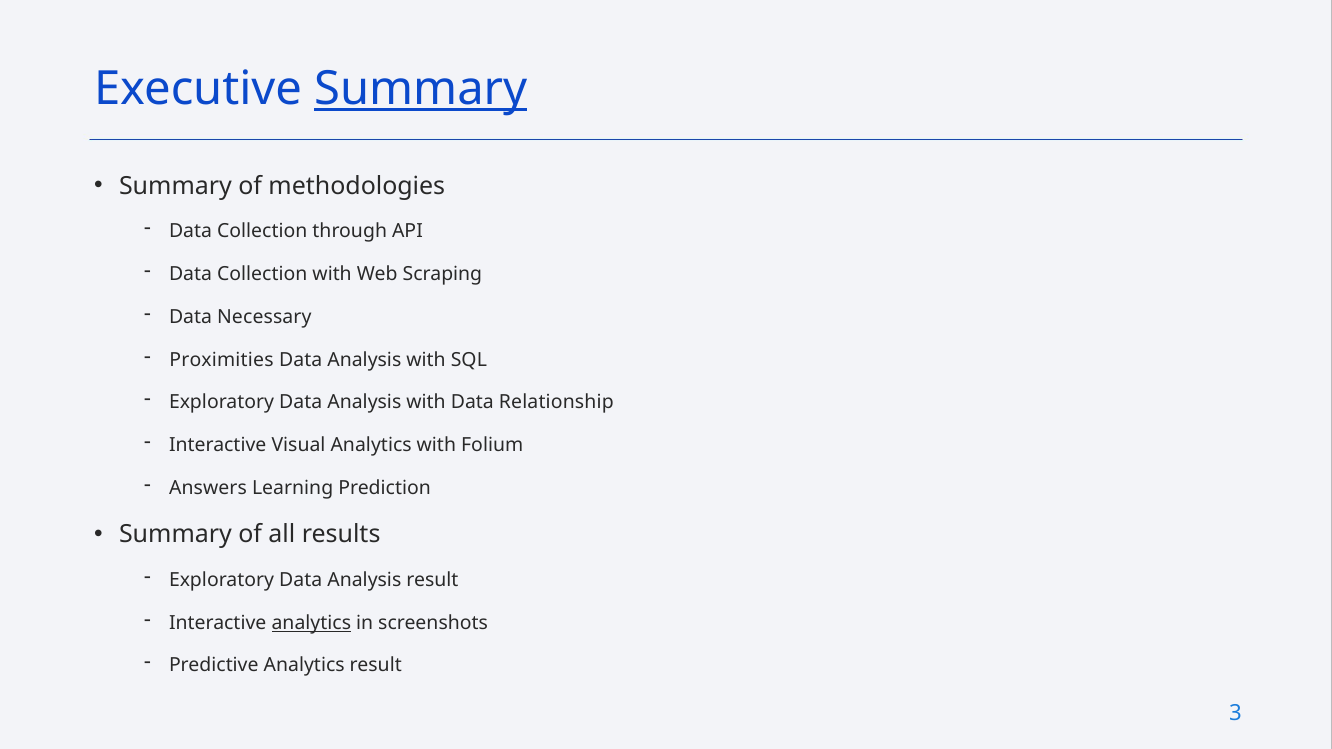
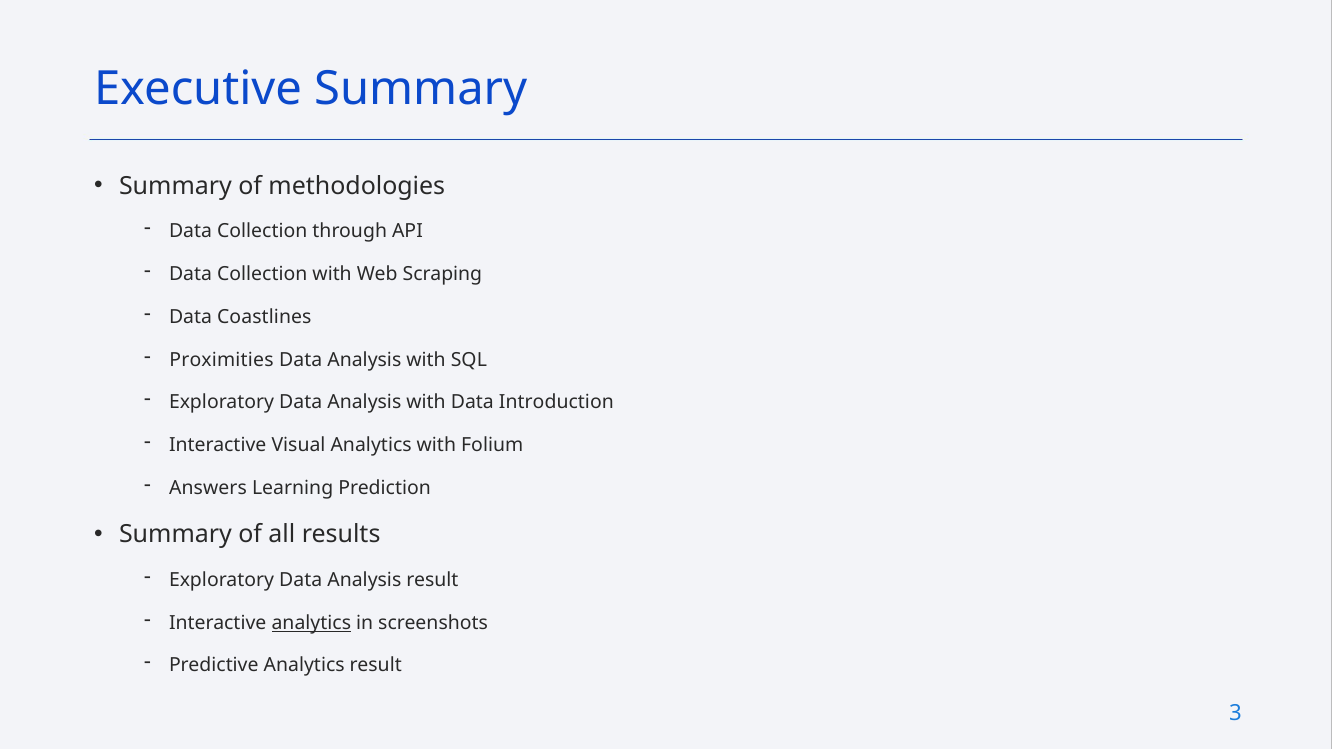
Summary underline: present -> none (421, 89)
Necessary: Necessary -> Coastlines (264, 317)
Relationship: Relationship -> Introduction (556, 403)
